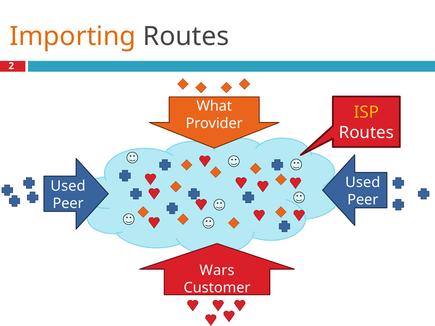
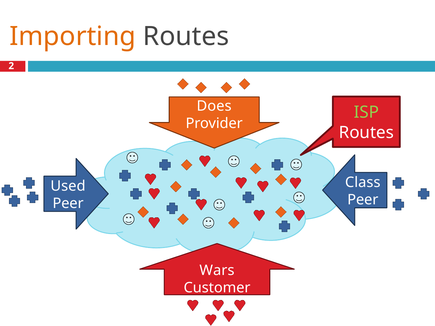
What: What -> Does (214, 106)
ISP colour: yellow -> light green (366, 112)
Used: Used -> Class (363, 183)
